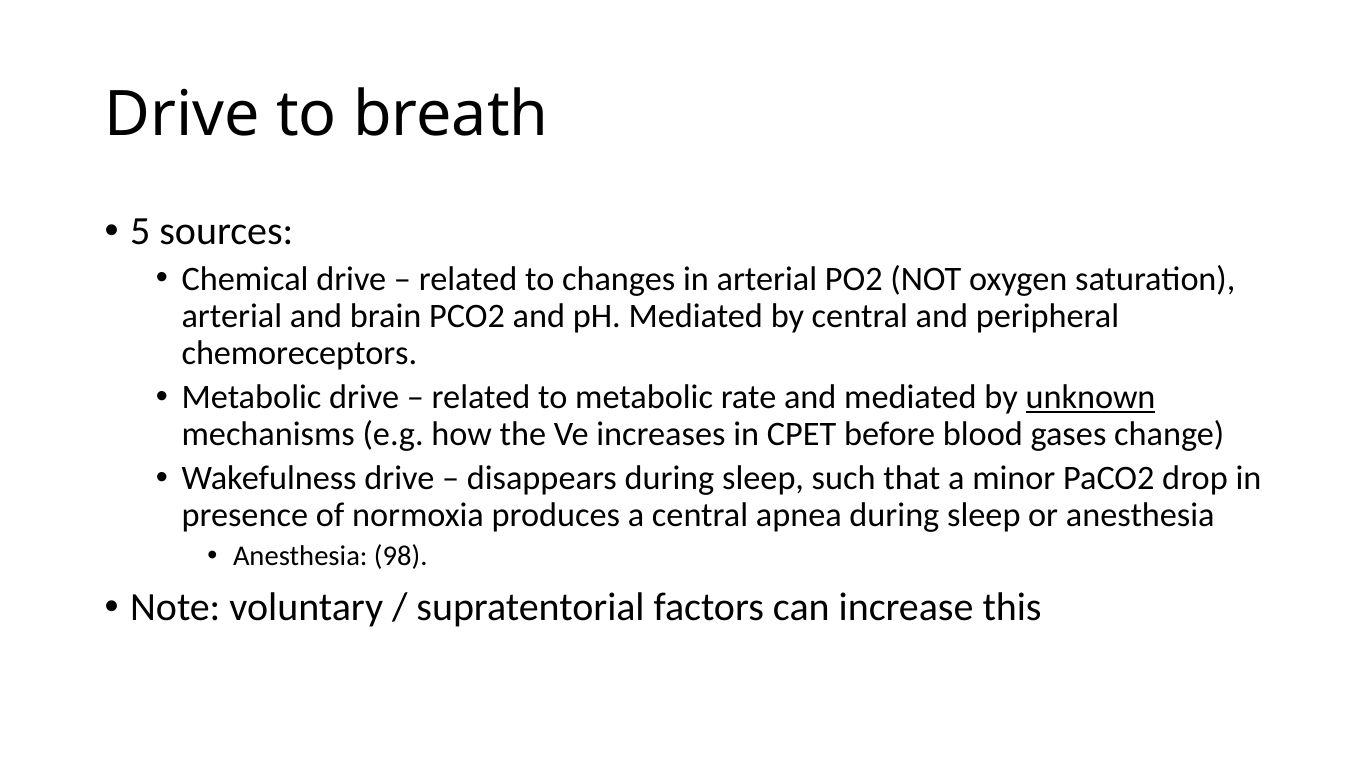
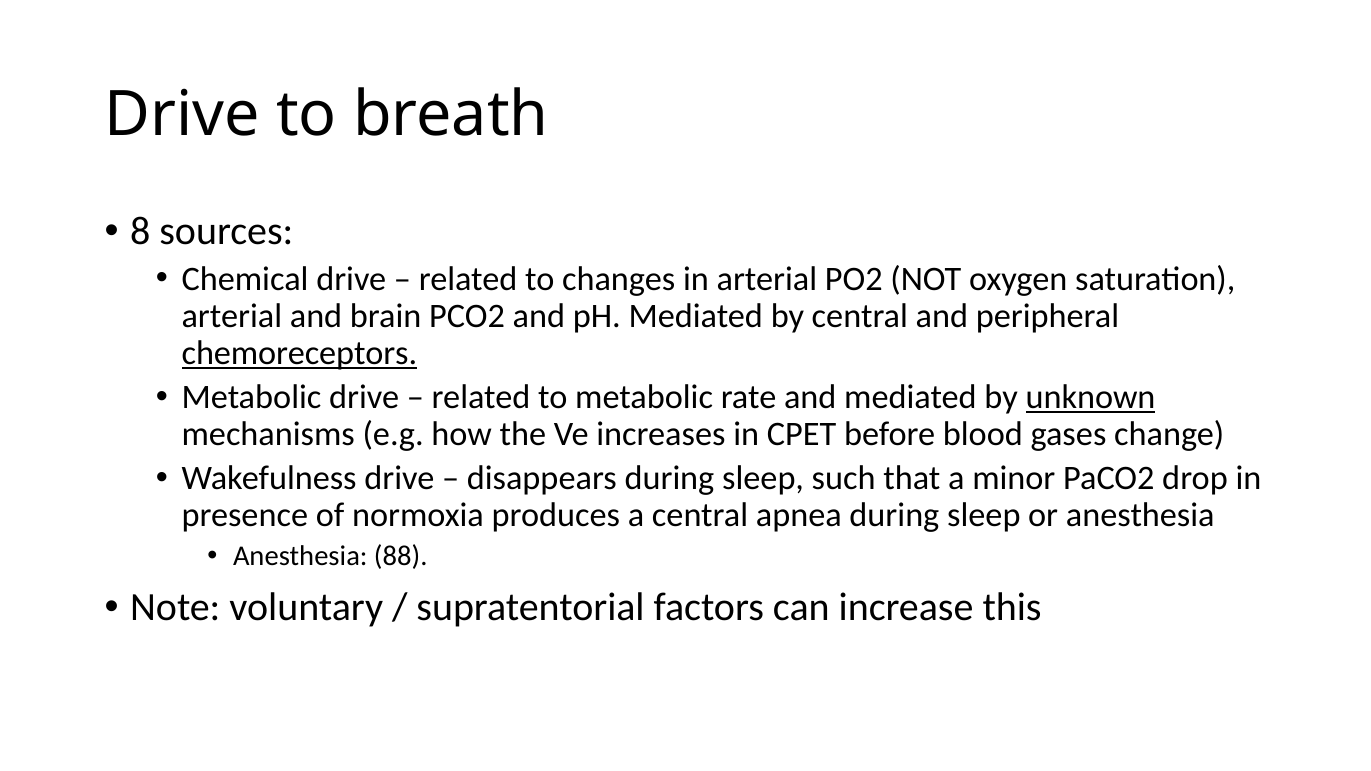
5: 5 -> 8 (140, 232)
chemoreceptors underline: none -> present (299, 353)
98: 98 -> 88 (401, 556)
